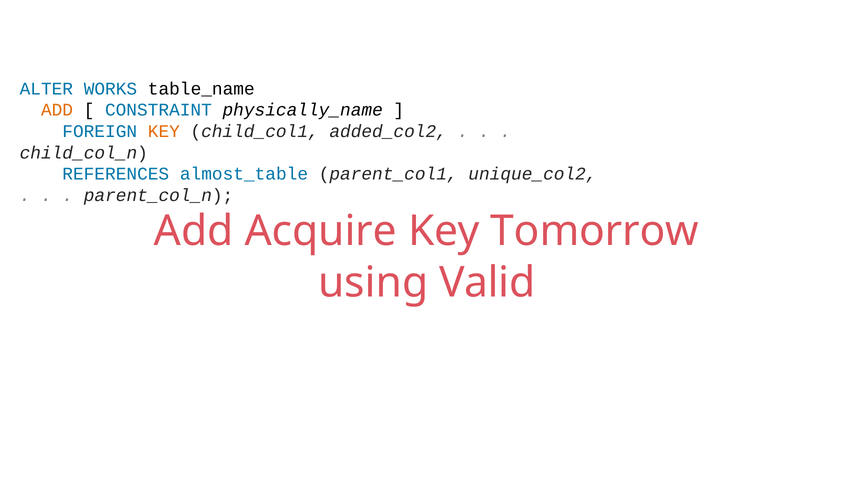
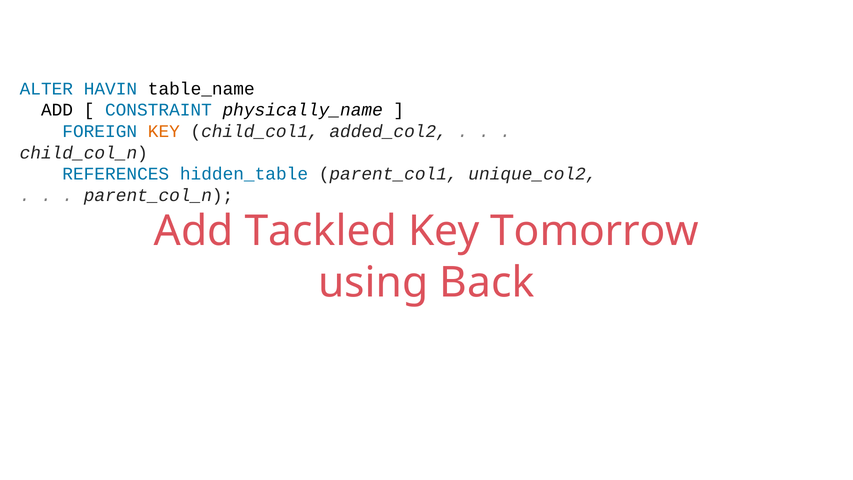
WORKS: WORKS -> HAVIN (110, 89)
ADD colour: orange -> black (57, 110)
almost_table: almost_table -> hidden_table (244, 174)
Acquire: Acquire -> Tackled (321, 231)
Valid: Valid -> Back (487, 282)
